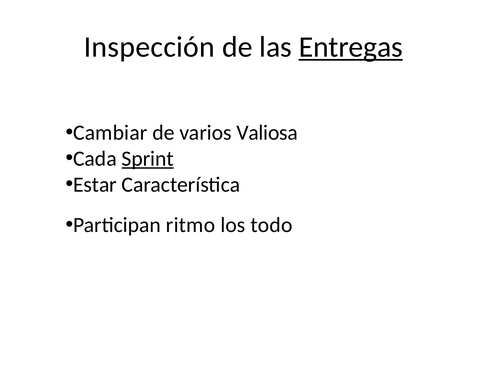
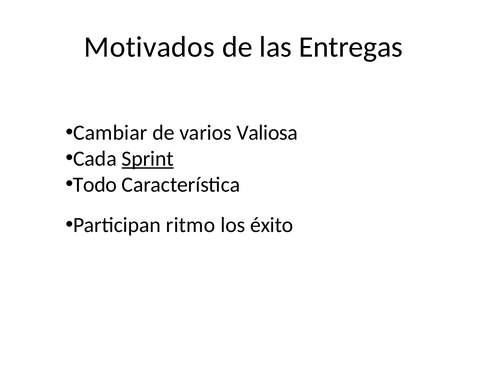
Inspección: Inspección -> Motivados (149, 47)
Entregas underline: present -> none (351, 47)
Estar: Estar -> Todo (95, 185)
todo: todo -> éxito (272, 225)
